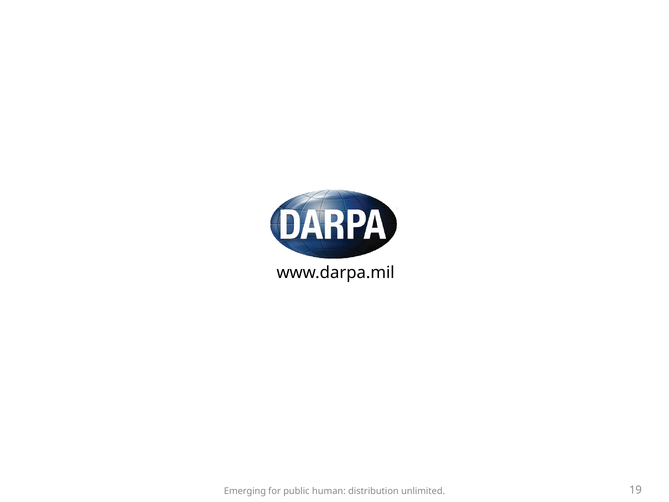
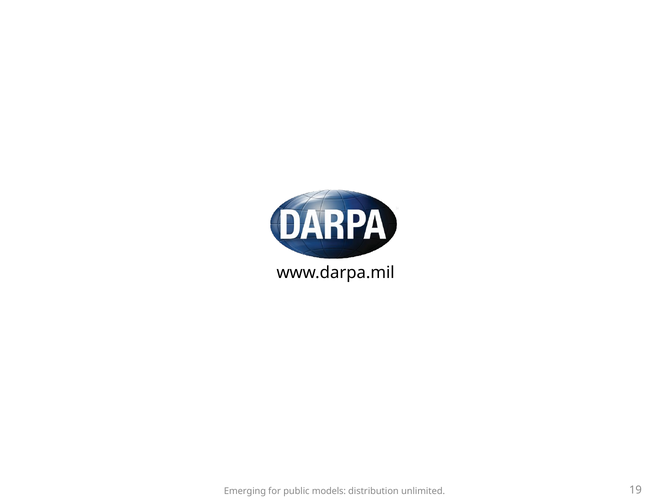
human: human -> models (329, 491)
